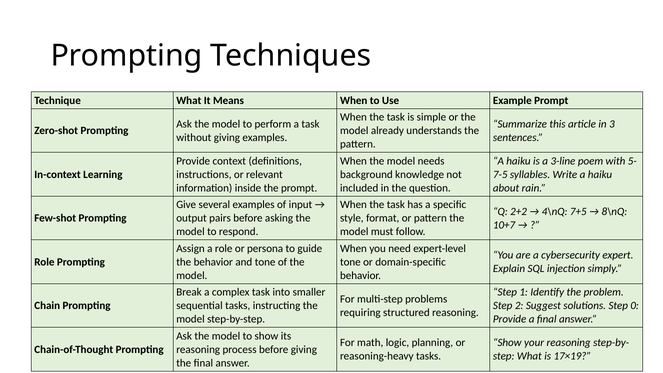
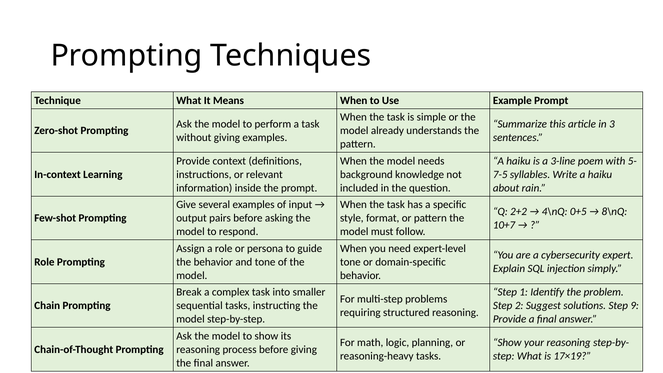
7+5: 7+5 -> 0+5 (578, 211)
0: 0 -> 9 (635, 306)
